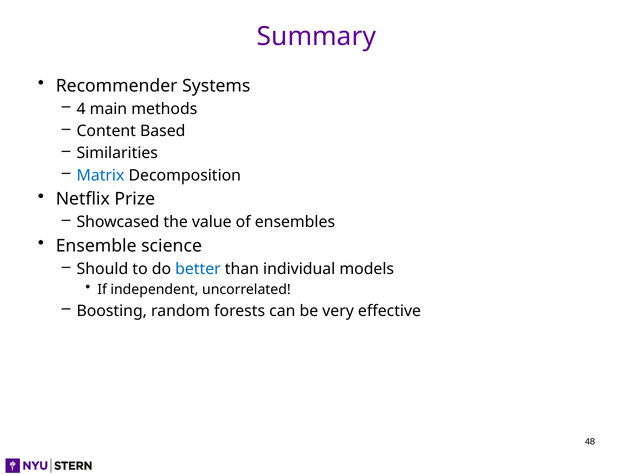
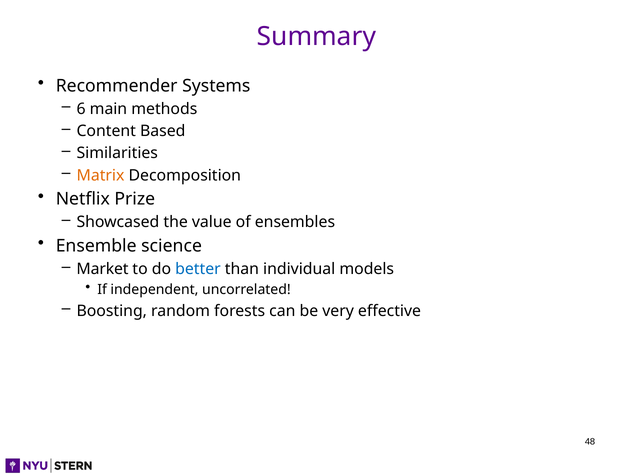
4: 4 -> 6 (81, 109)
Matrix colour: blue -> orange (100, 175)
Should: Should -> Market (103, 269)
